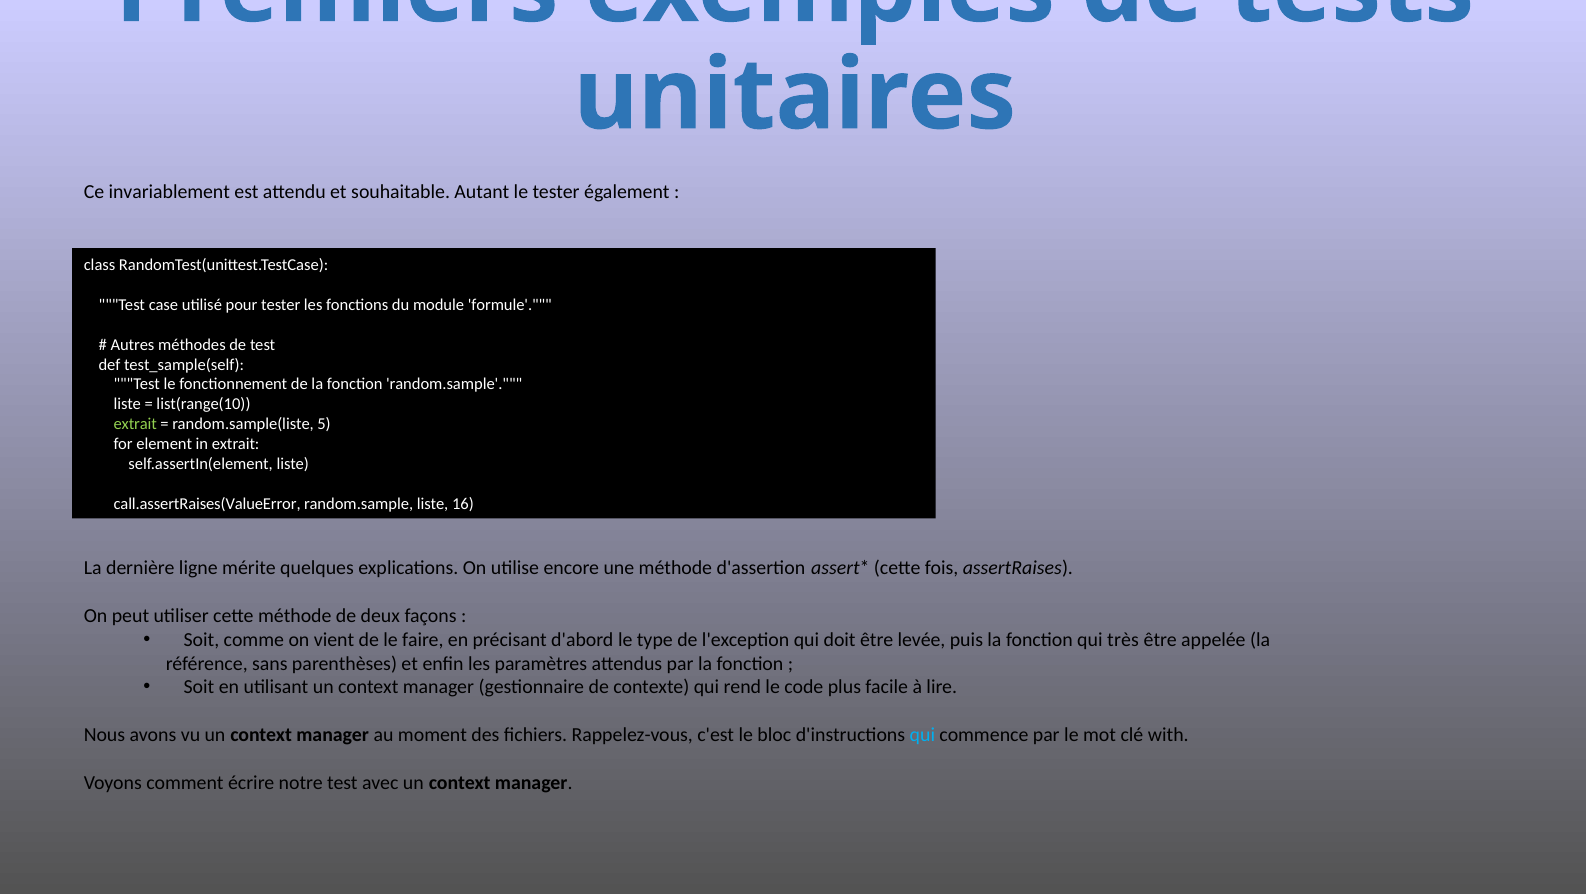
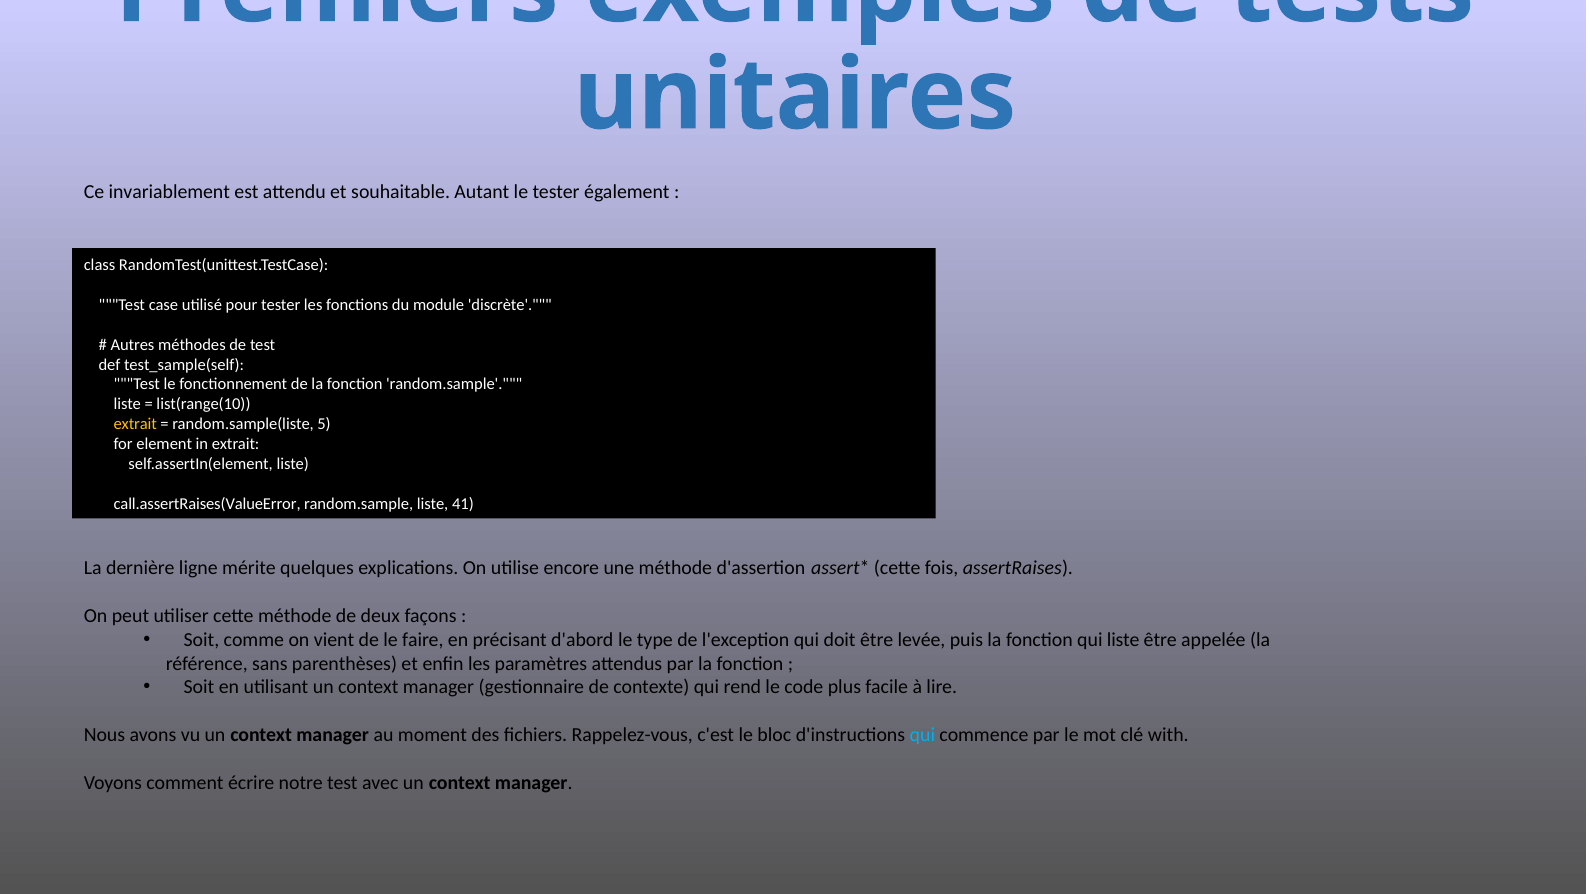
formule: formule -> discrète (510, 305)
extrait colour: light green -> yellow (135, 424)
16: 16 -> 41 (463, 504)
qui très: très -> liste (1123, 640)
